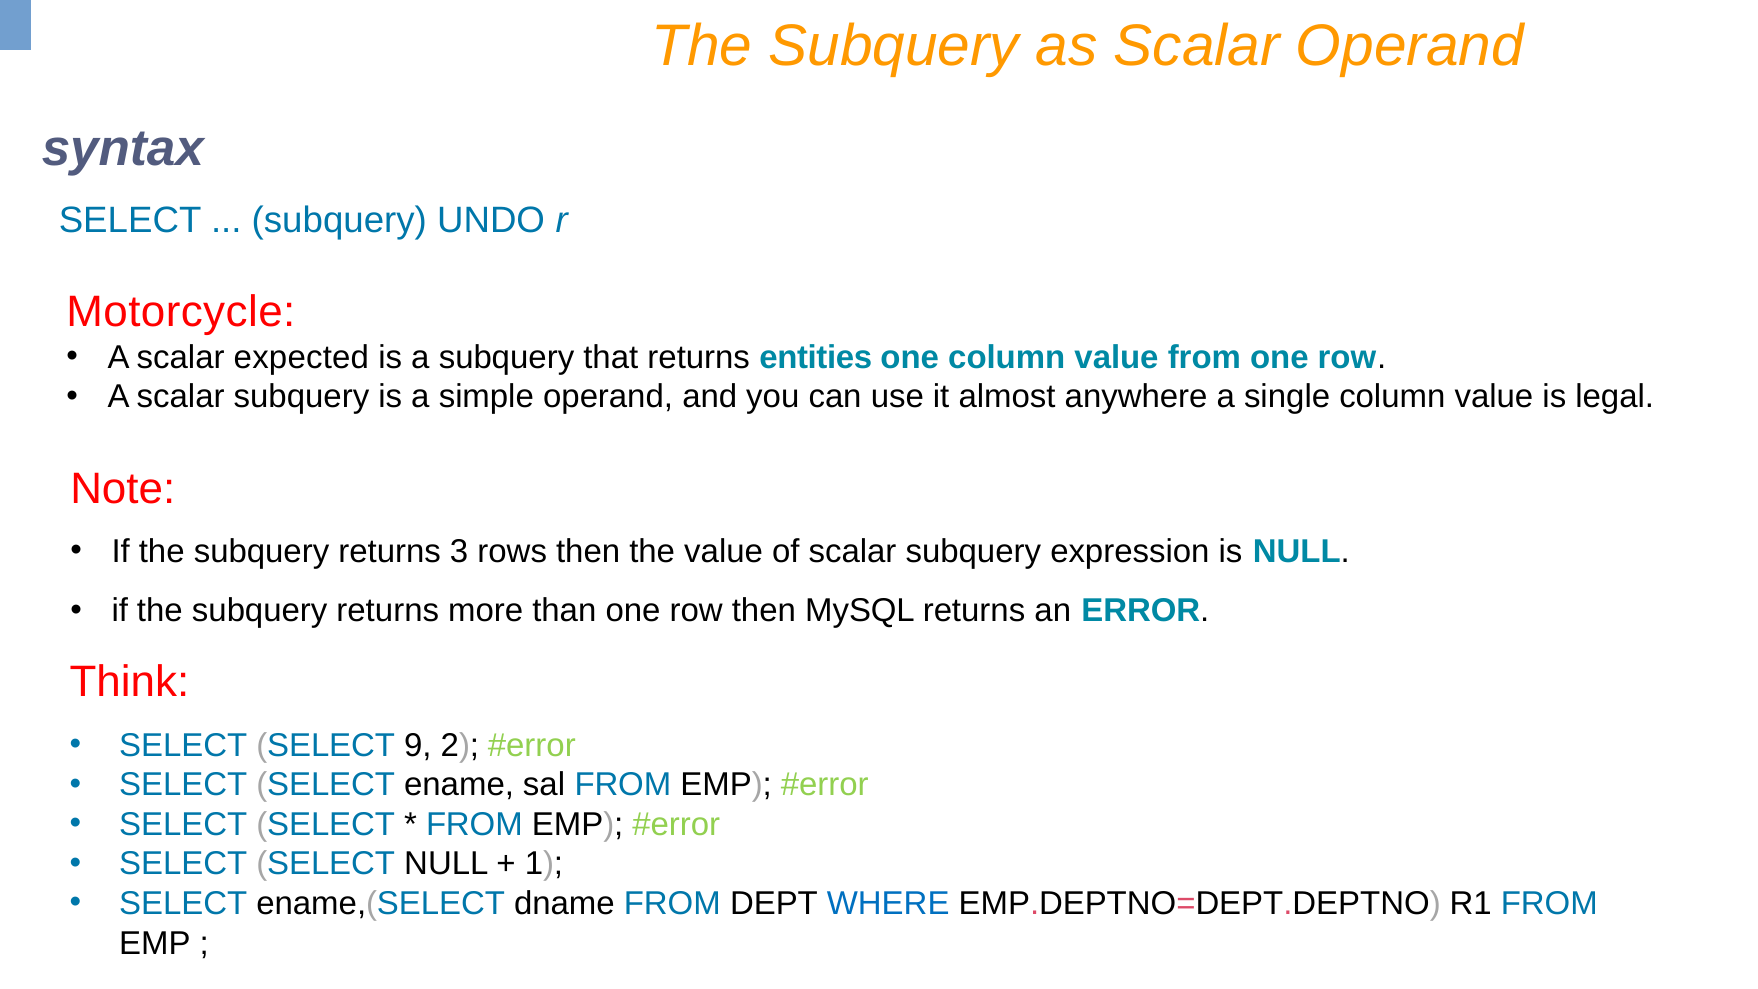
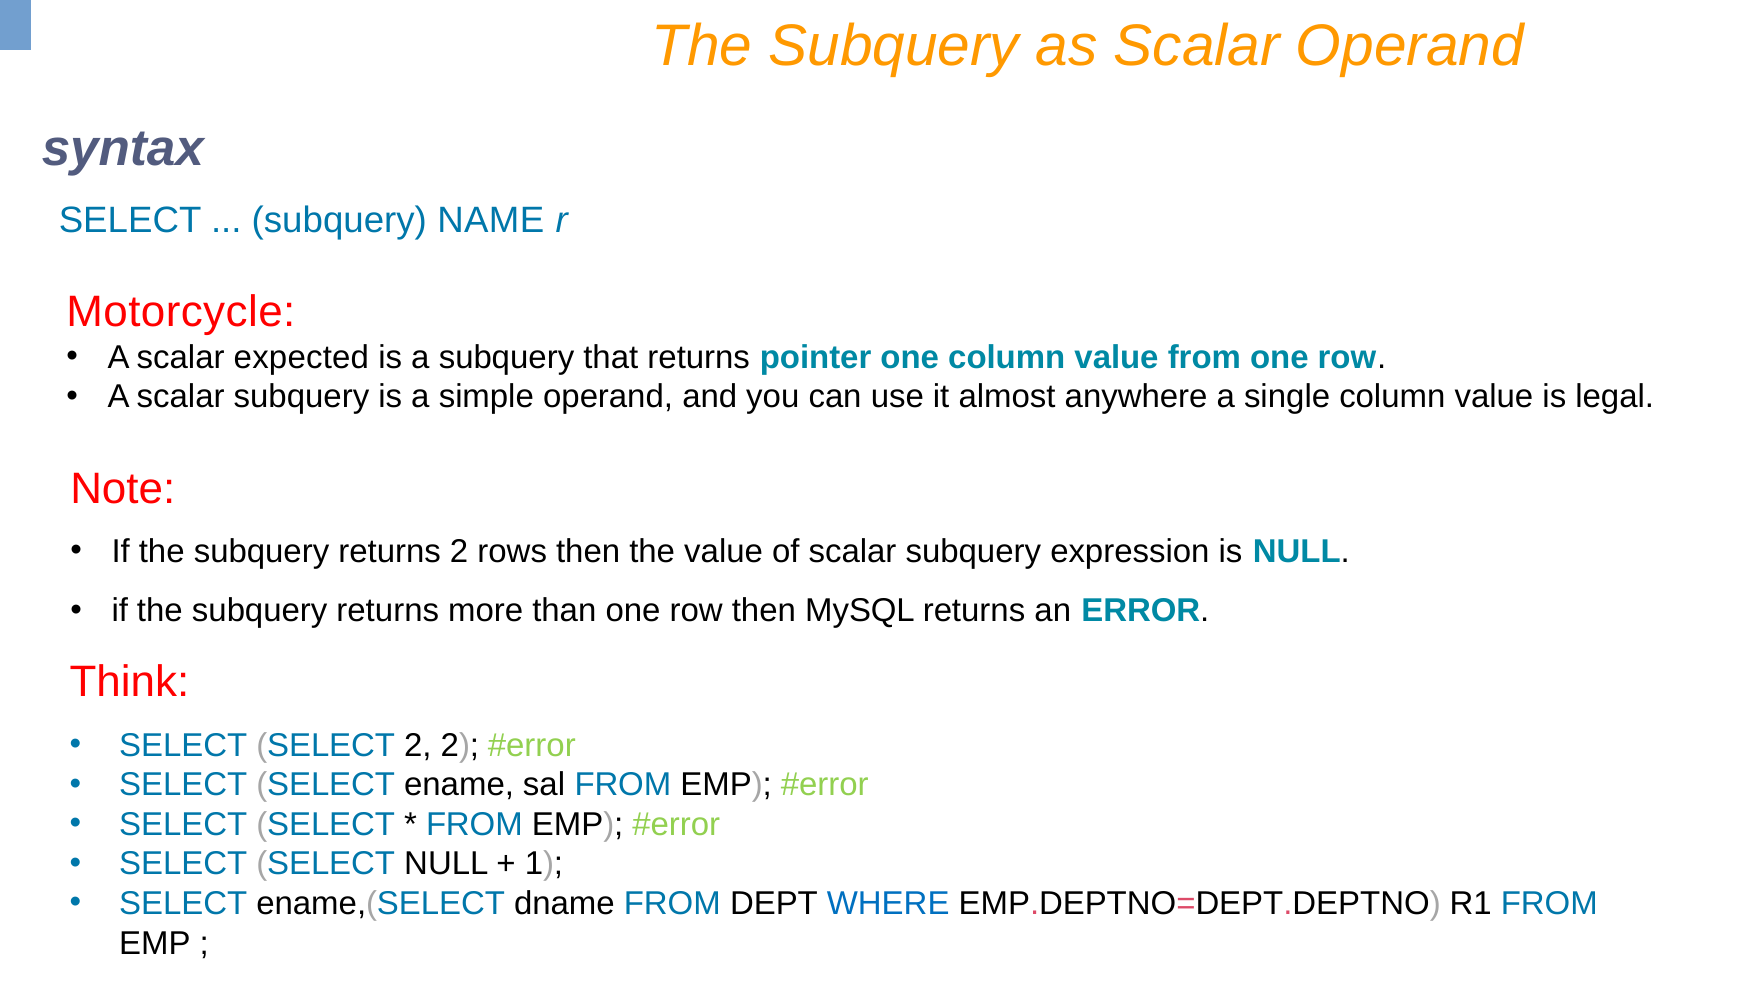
UNDO: UNDO -> NAME (491, 220)
entities: entities -> pointer (816, 357)
returns 3: 3 -> 2 (459, 552)
SELECT 9: 9 -> 2 (418, 745)
